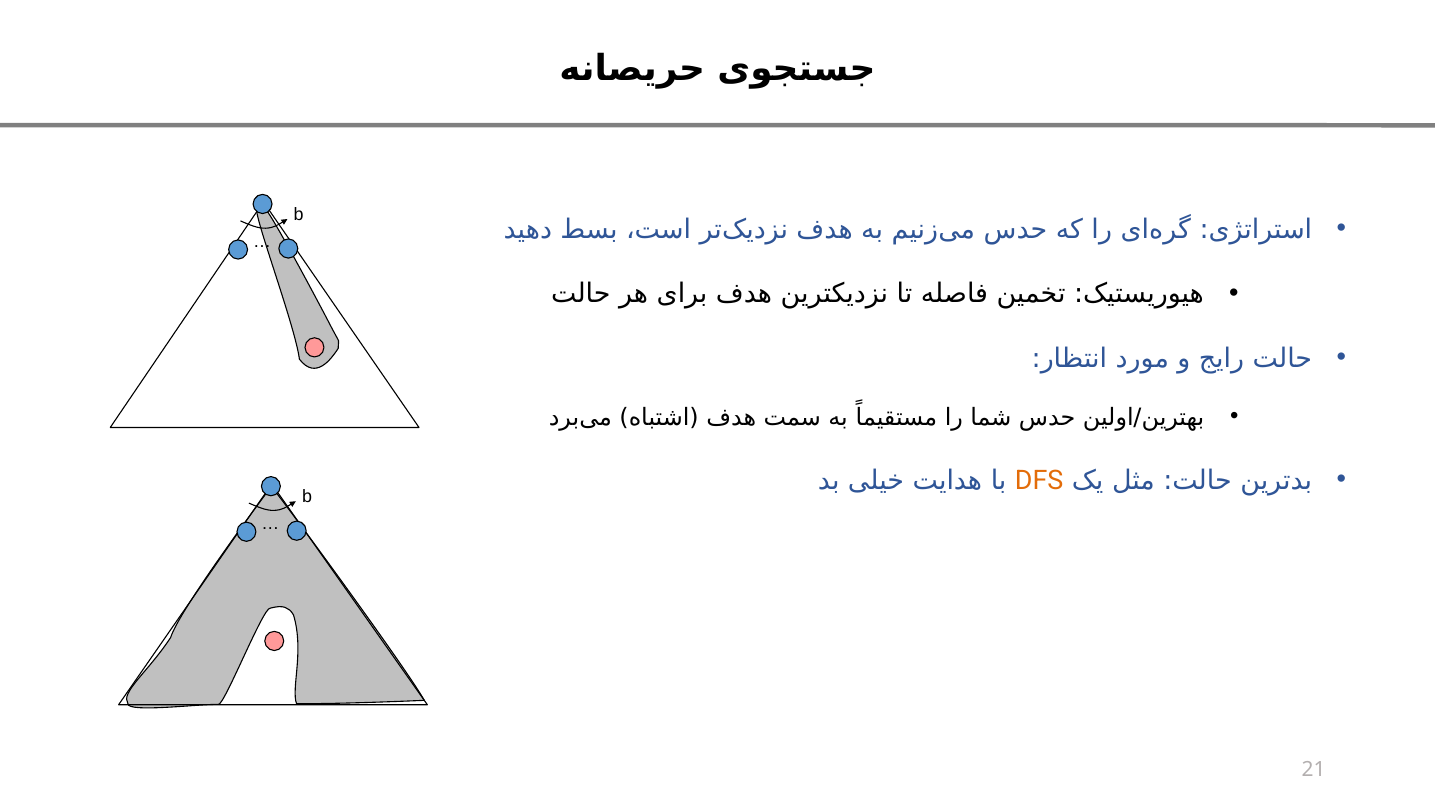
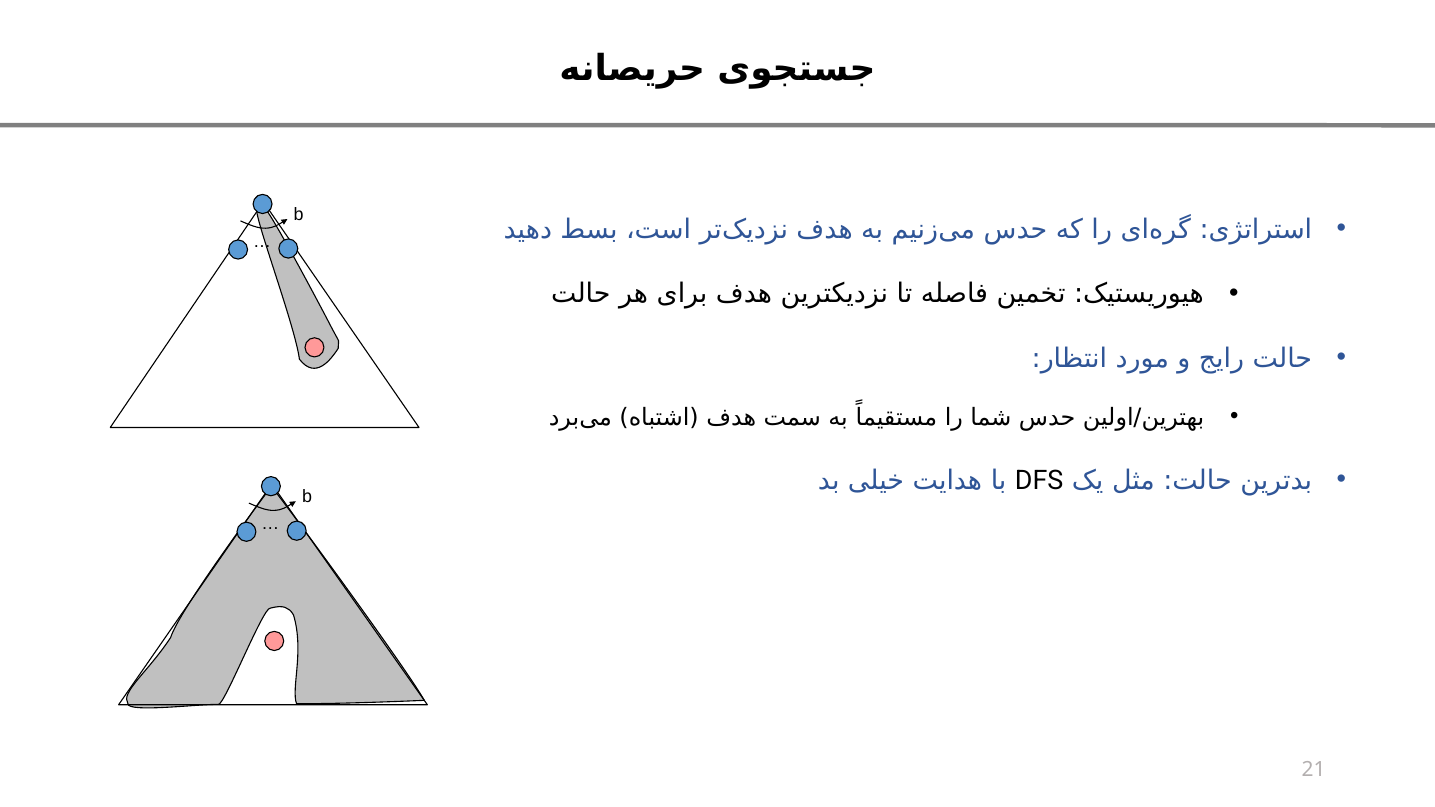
DFS colour: orange -> black (1039, 480)
